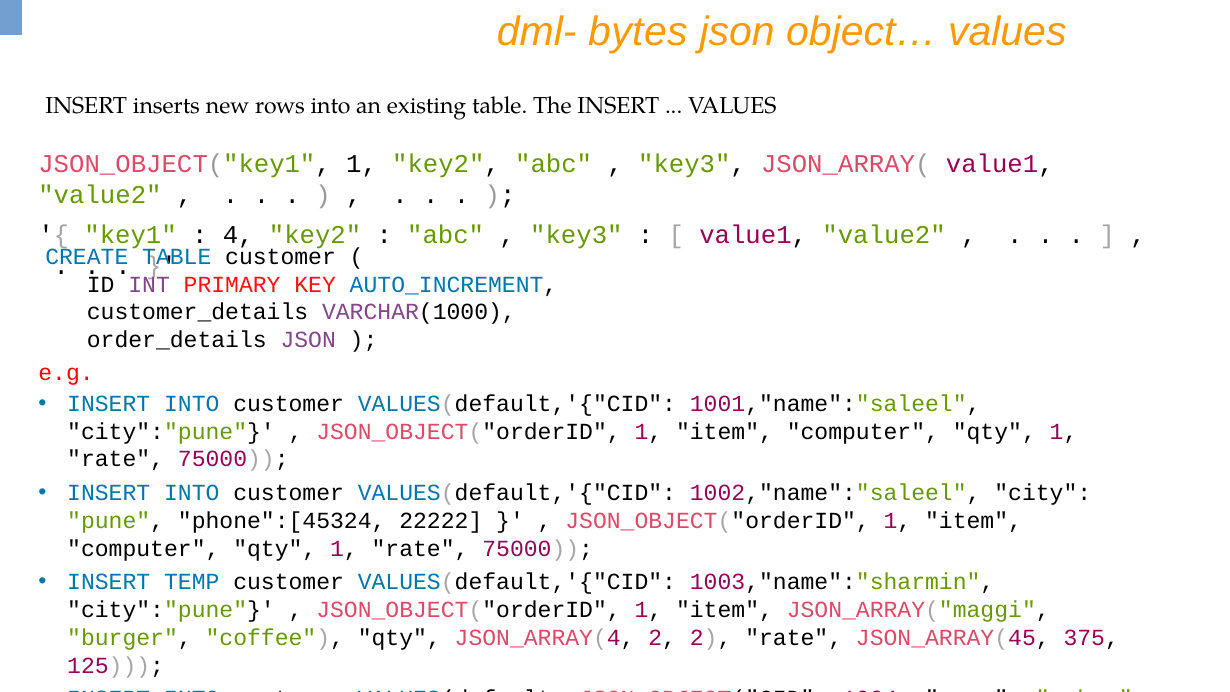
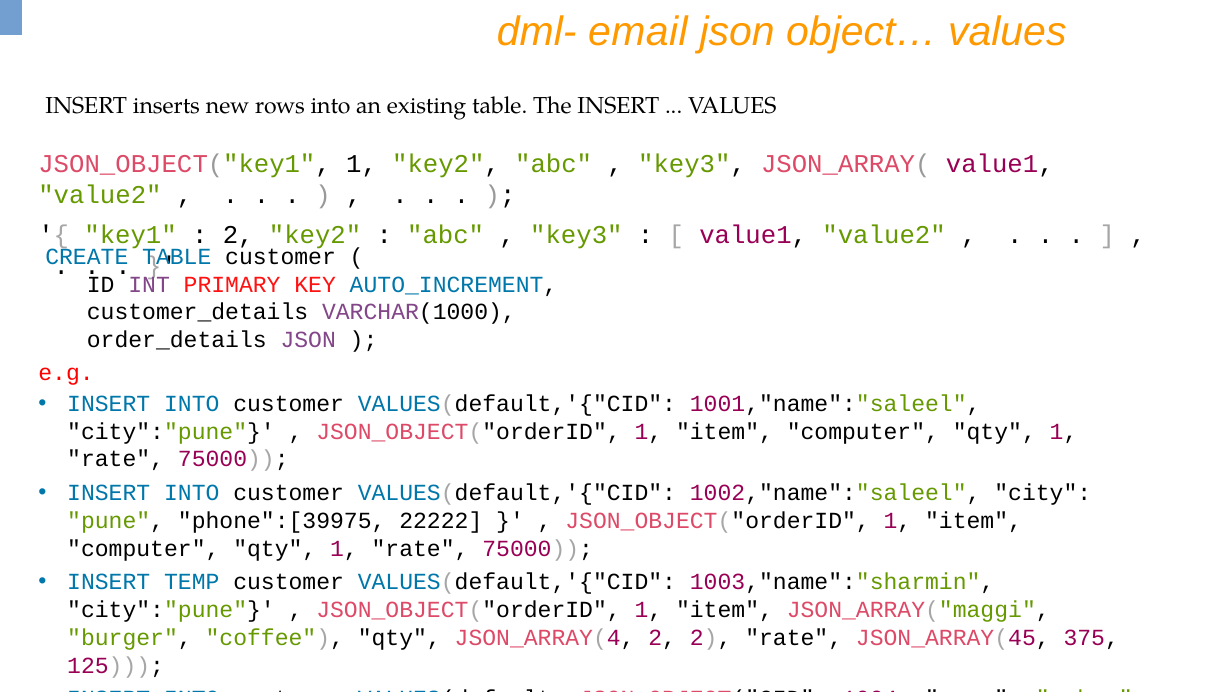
bytes: bytes -> email (638, 32)
4: 4 -> 2 (238, 235)
phone":[45324: phone":[45324 -> phone":[39975 (282, 521)
